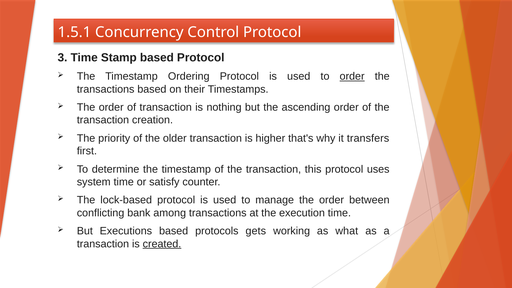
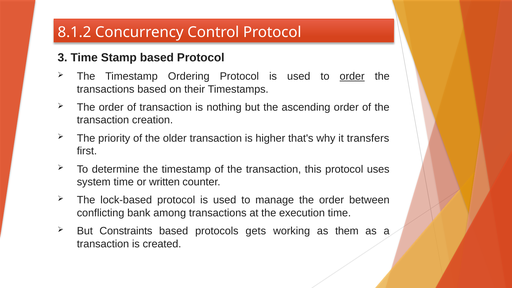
1.5.1: 1.5.1 -> 8.1.2 (74, 32)
satisfy: satisfy -> written (164, 182)
Executions: Executions -> Constraints (126, 231)
what: what -> them (347, 231)
created underline: present -> none (162, 244)
